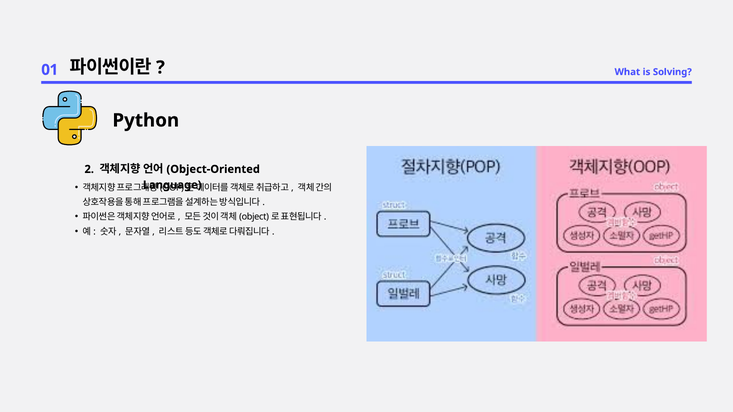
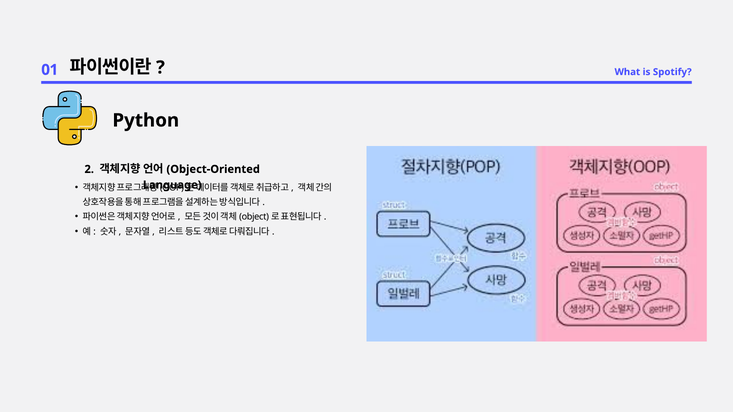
Solving: Solving -> Spotify (672, 72)
